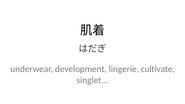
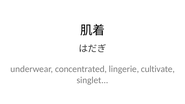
development: development -> concentrated (81, 69)
